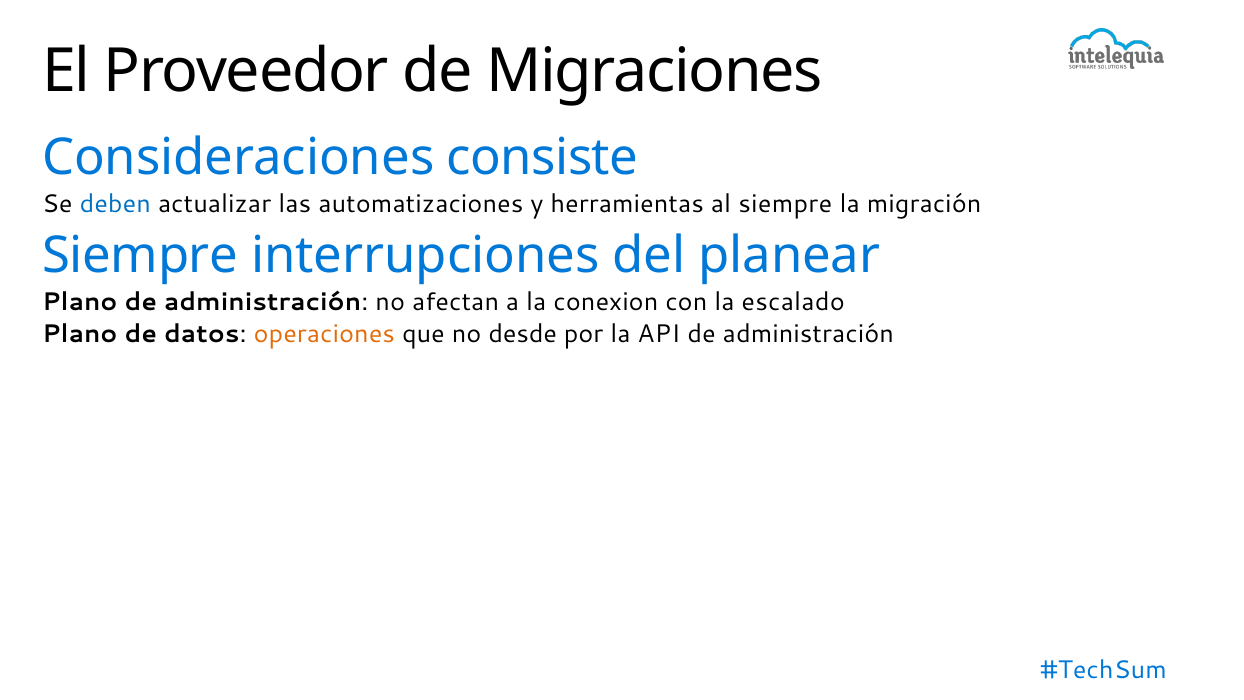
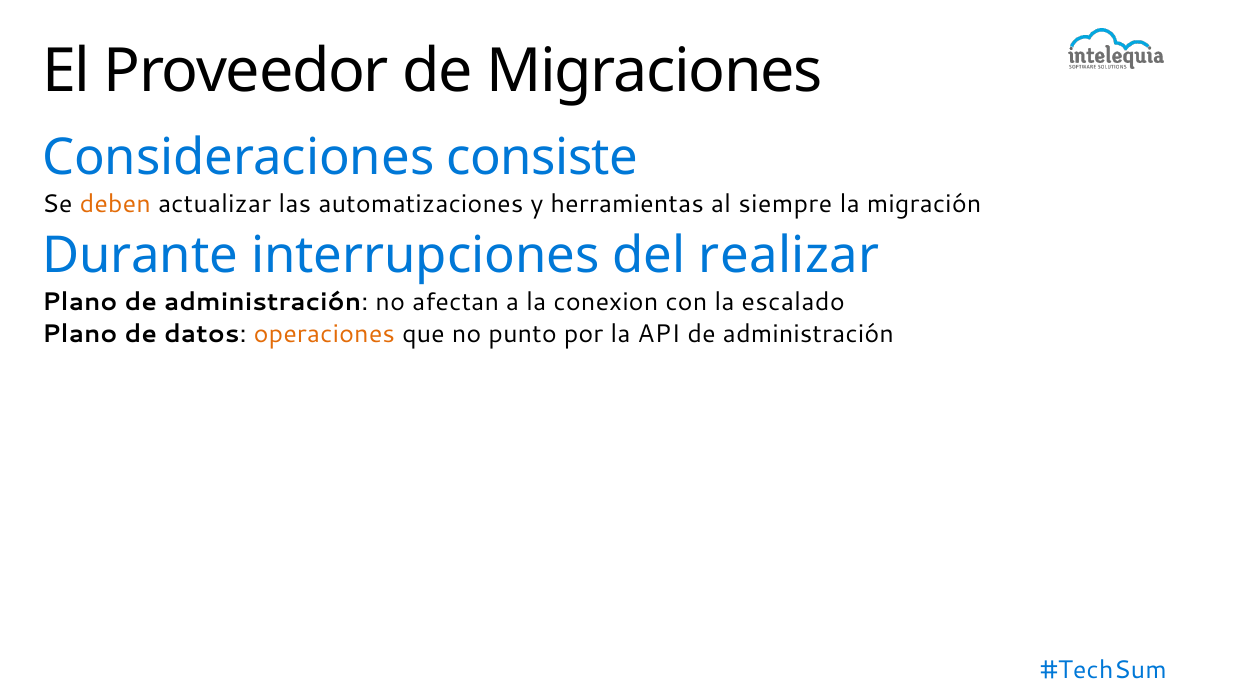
deben colour: blue -> orange (115, 204)
Siempre: Siempre -> Durante (140, 255)
planear: planear -> realizar (789, 255)
desde: desde -> punto (523, 334)
